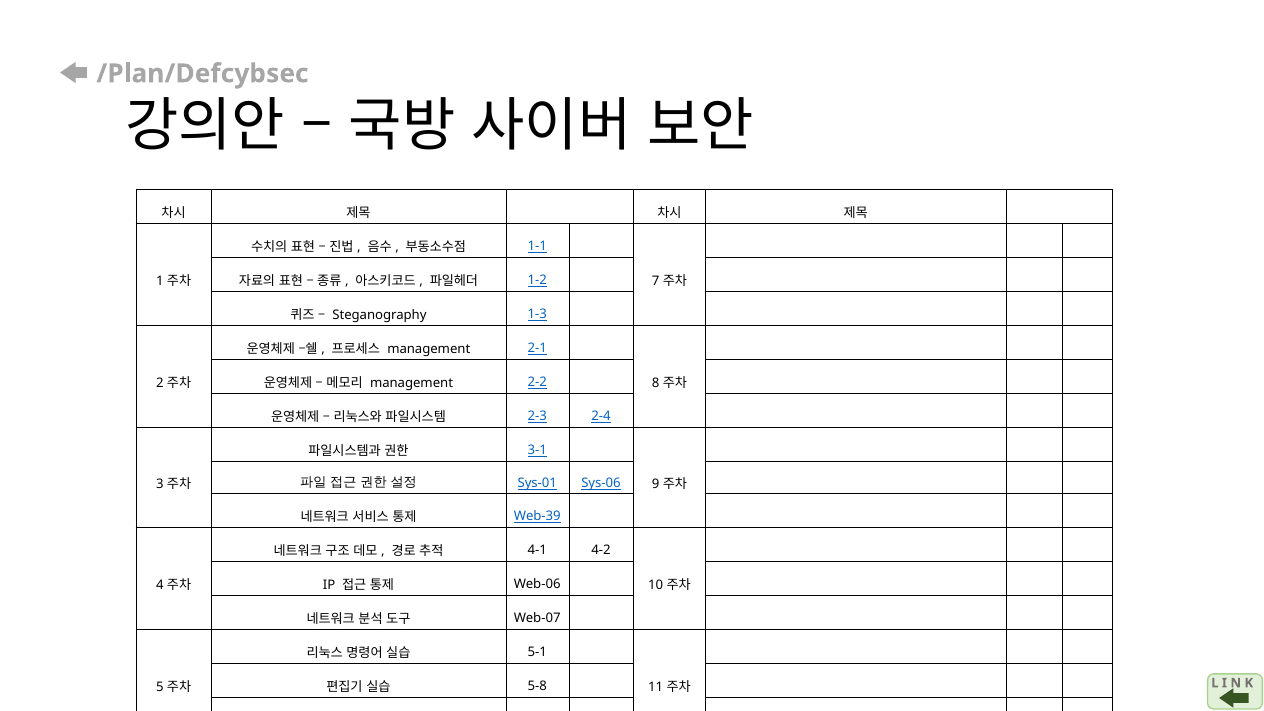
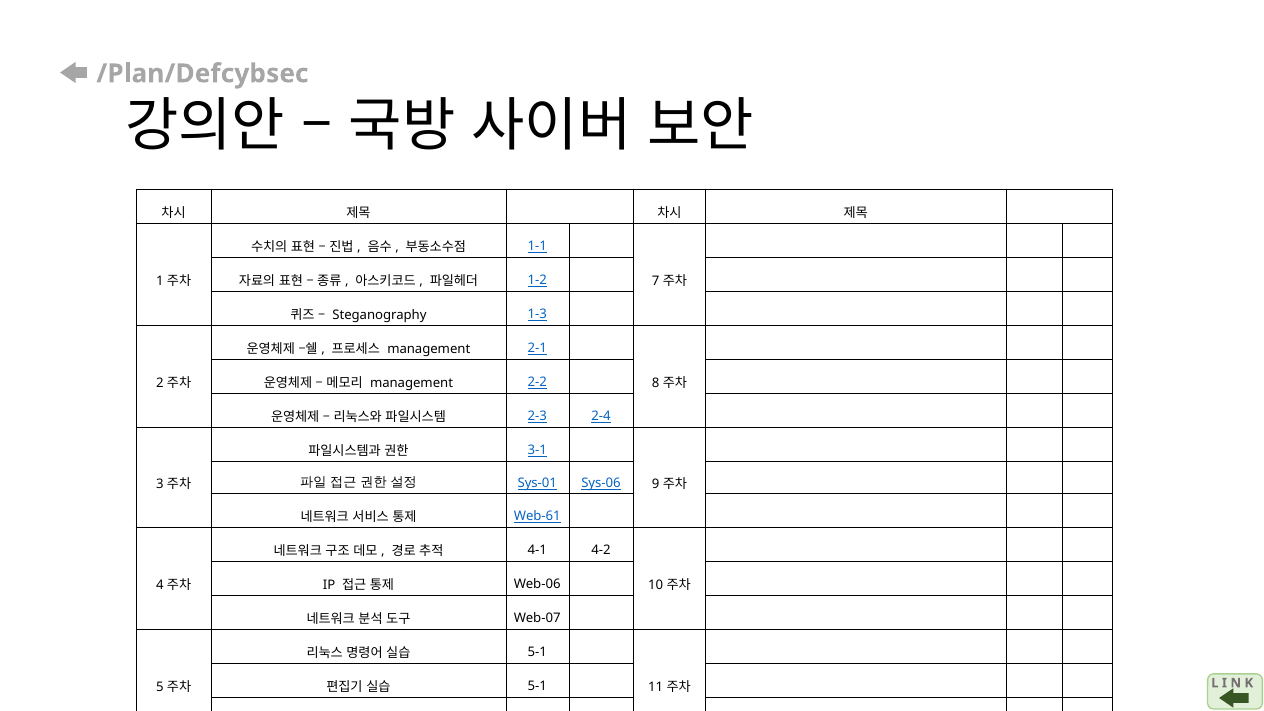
Web-39: Web-39 -> Web-61 (537, 516)
5-8: 5-8 -> 5-1 (537, 686)
